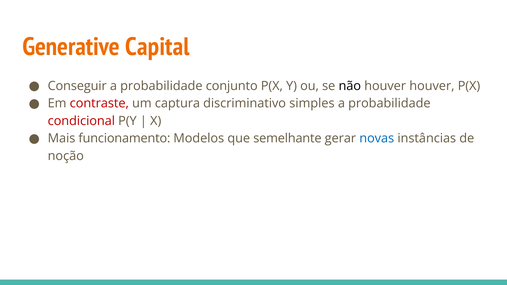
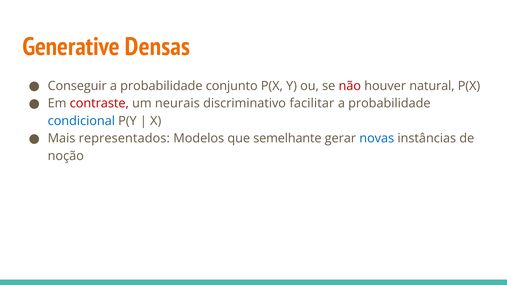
Capital: Capital -> Densas (158, 47)
não colour: black -> red (350, 86)
houver houver: houver -> natural (432, 86)
captura: captura -> neurais (177, 104)
simples: simples -> facilitar (312, 104)
condicional colour: red -> blue (81, 121)
funcionamento: funcionamento -> representados (124, 139)
